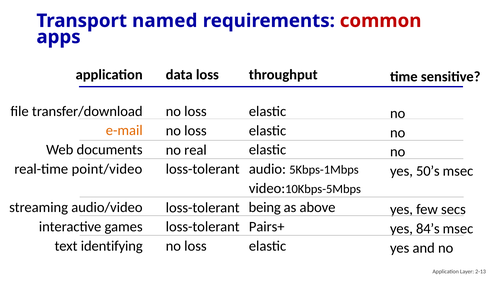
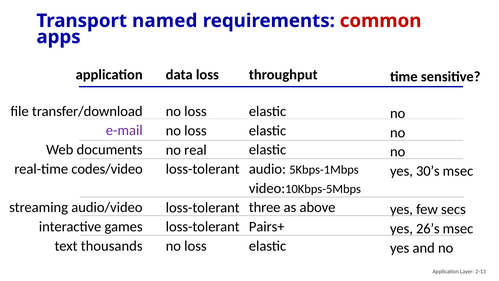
e-mail colour: orange -> purple (124, 130)
point/video: point/video -> codes/video (107, 169)
50’s: 50’s -> 30’s (428, 171)
being: being -> three (265, 207)
84’s: 84’s -> 26’s (428, 228)
identifying: identifying -> thousands (112, 246)
